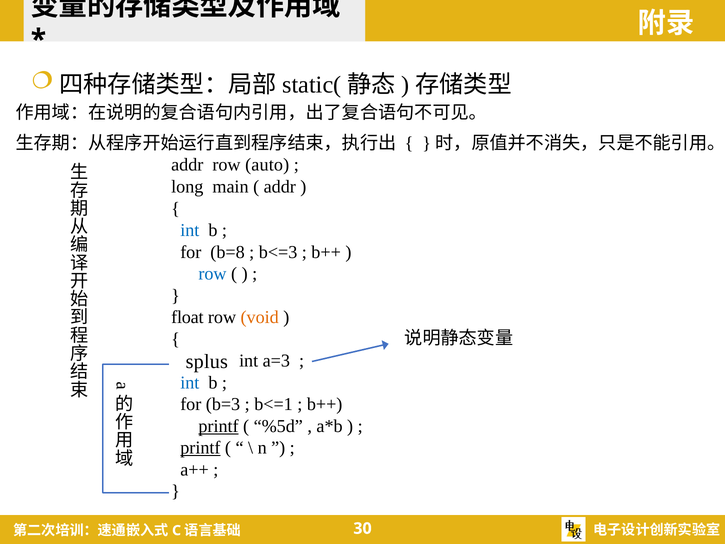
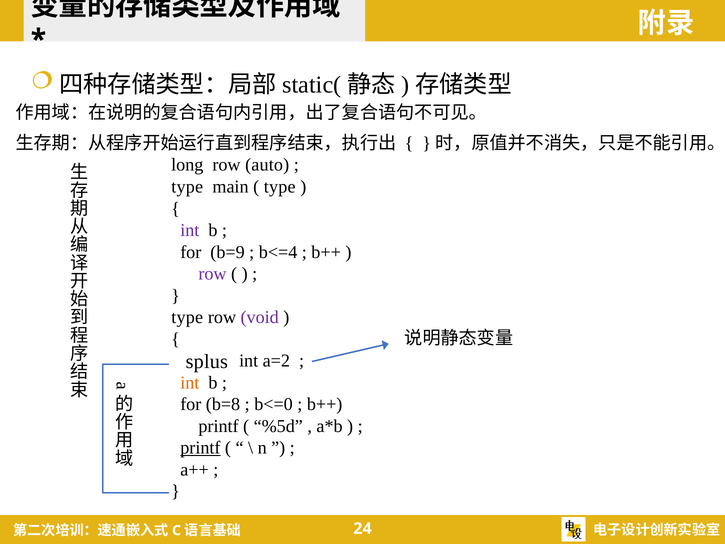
addr: addr -> long (187, 165)
long: long -> type (187, 187)
addr: addr -> type (280, 187)
int colour: blue -> purple (190, 230)
b=8: b=8 -> b=9 (228, 252)
b<=3: b<=3 -> b<=4 (278, 252)
row colour: blue -> purple (212, 274)
float: float -> type (187, 317)
void colour: orange -> purple (260, 317)
a=3: a=3 -> a=2 (276, 361)
int colour: blue -> orange (190, 382)
b=3: b=3 -> b=8 (223, 404)
b<=1: b<=1 -> b<=0 (274, 404)
printf underline: present -> none (219, 426)
30: 30 -> 24 (363, 528)
